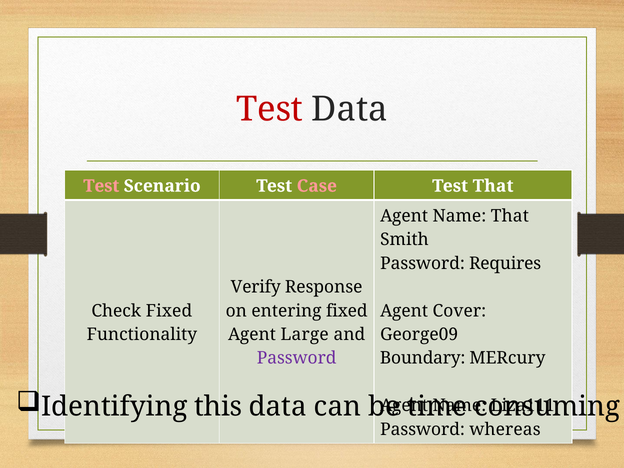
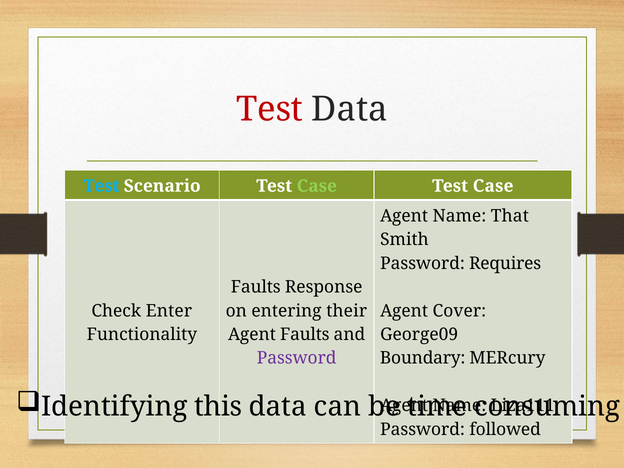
Test colour: pink -> light blue (101, 186)
Case colour: pink -> light green (317, 186)
That: That -> Case (493, 186)
Verify: Verify -> Faults (256, 287)
Check Fixed: Fixed -> Enter (169, 311)
entering fixed: fixed -> their (347, 311)
Agent Large: Large -> Faults (305, 335)
whereas: whereas -> followed (505, 429)
